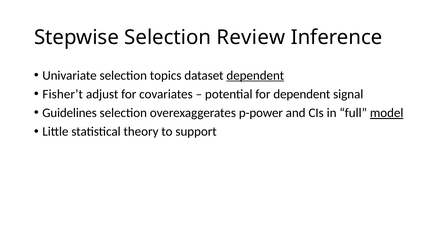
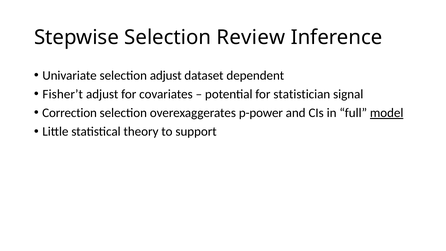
selection topics: topics -> adjust (166, 75)
dependent underline: present -> none (255, 75)
for dependent: dependent -> statistician (302, 94)
Guidelines: Guidelines -> Correction (70, 113)
